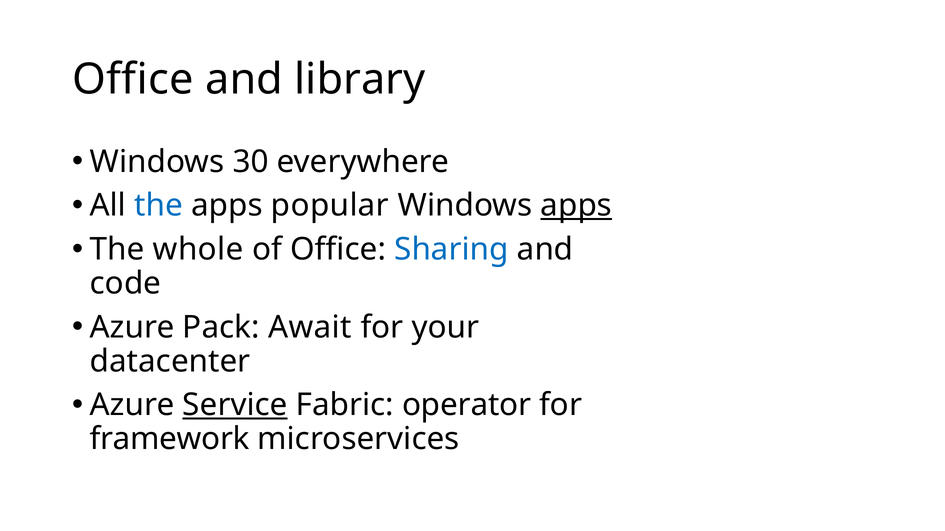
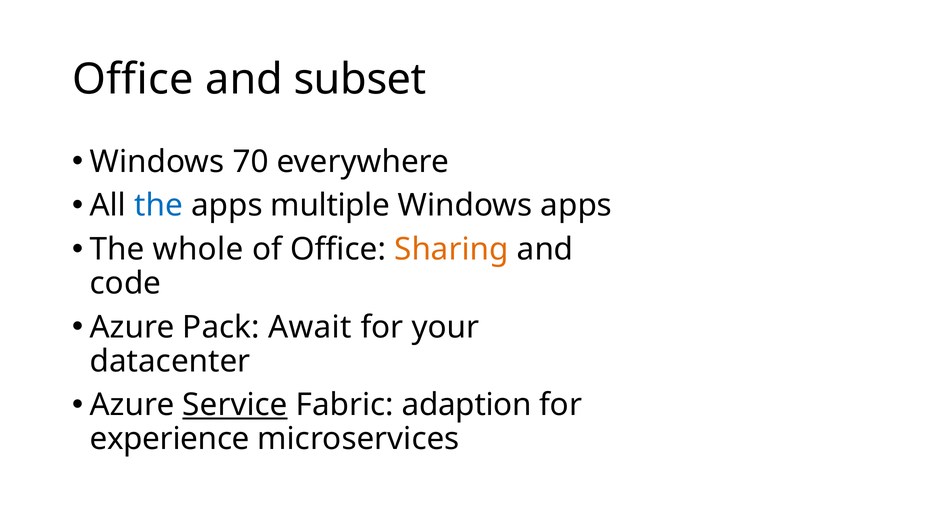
library: library -> subset (360, 79)
30: 30 -> 70 (251, 162)
popular: popular -> multiple (330, 206)
apps underline: present -> none (576, 206)
Sharing colour: blue -> orange (451, 250)
operator: operator -> adaption (467, 406)
framework: framework -> experience (170, 440)
